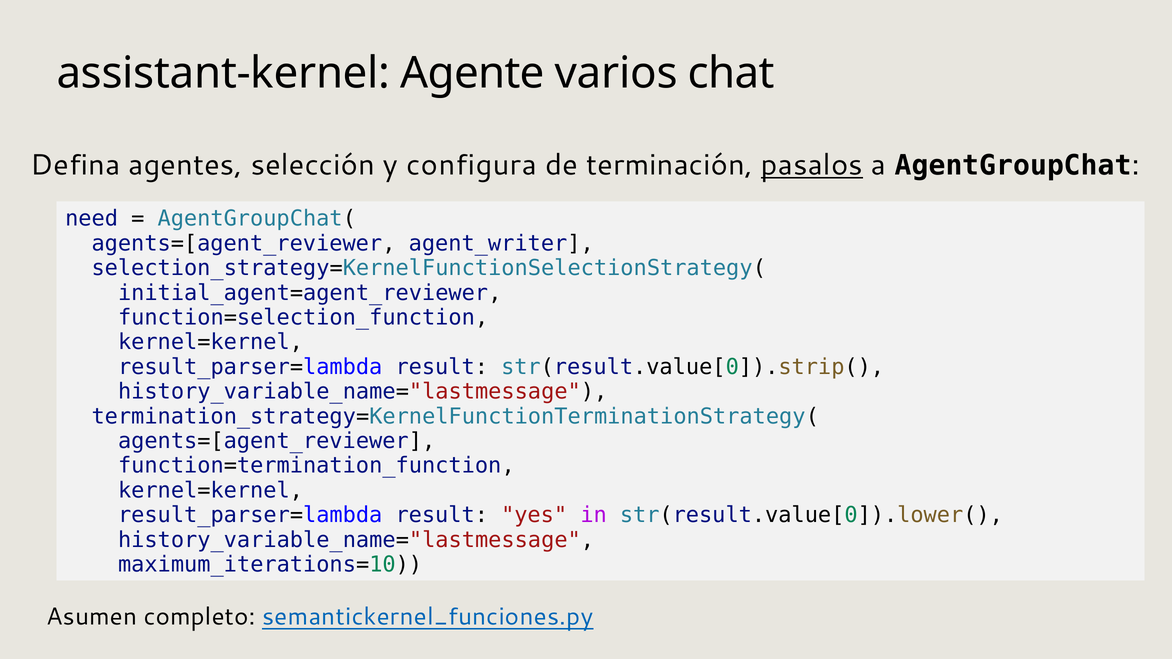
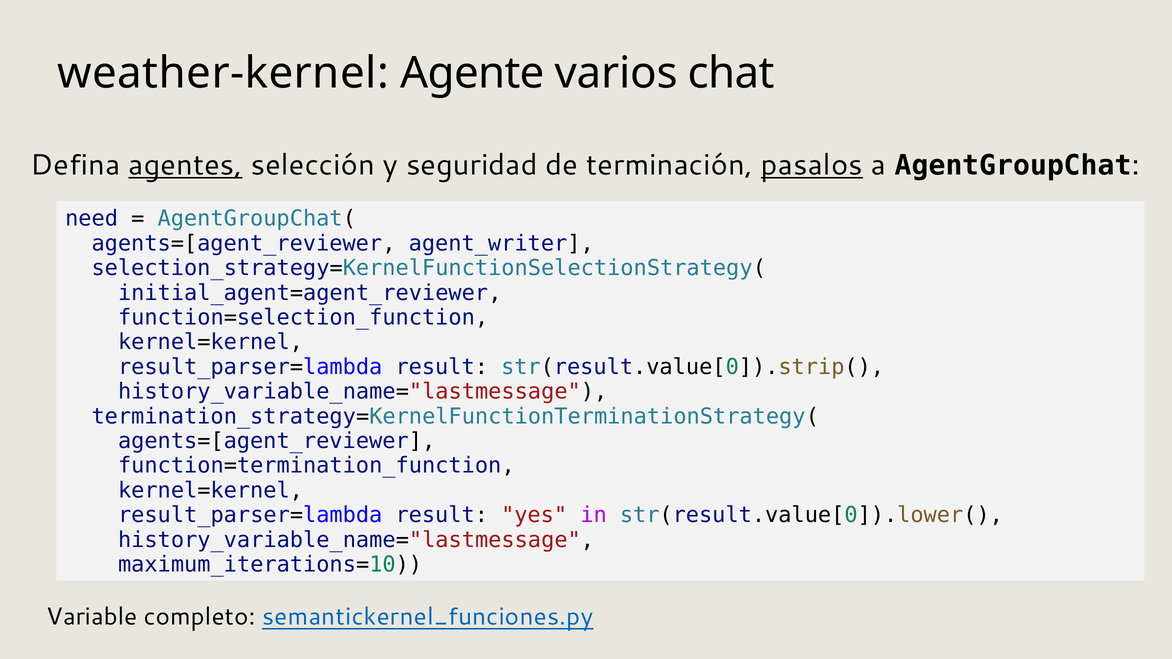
assistant-kernel: assistant-kernel -> weather-kernel (223, 73)
agentes underline: none -> present (185, 165)
configura: configura -> seguridad (472, 165)
Asumen: Asumen -> Variable (92, 617)
